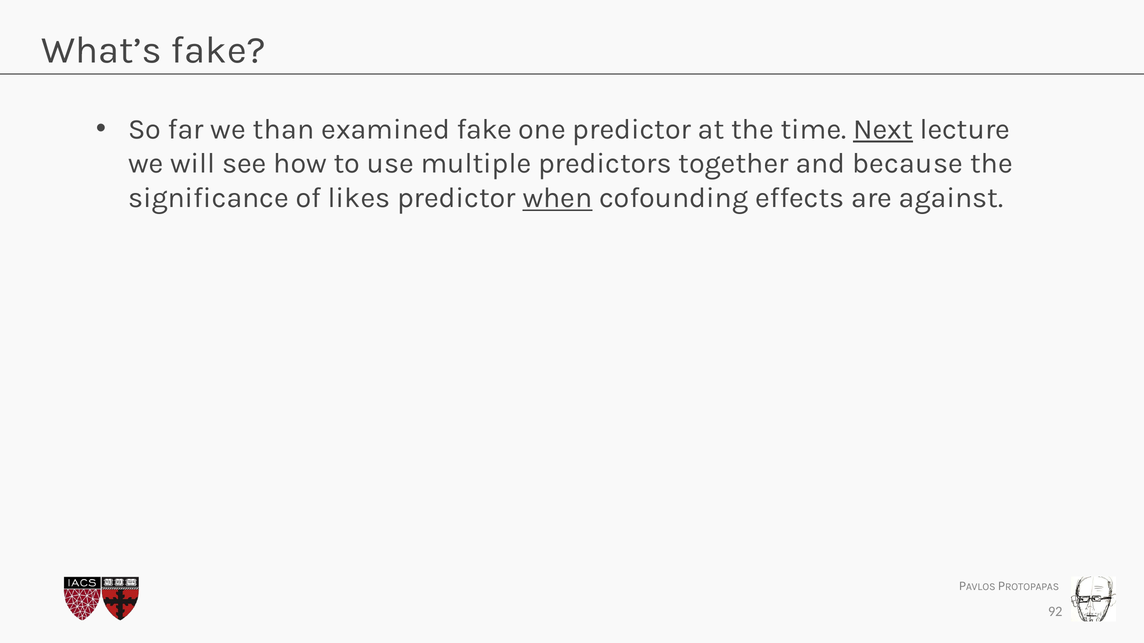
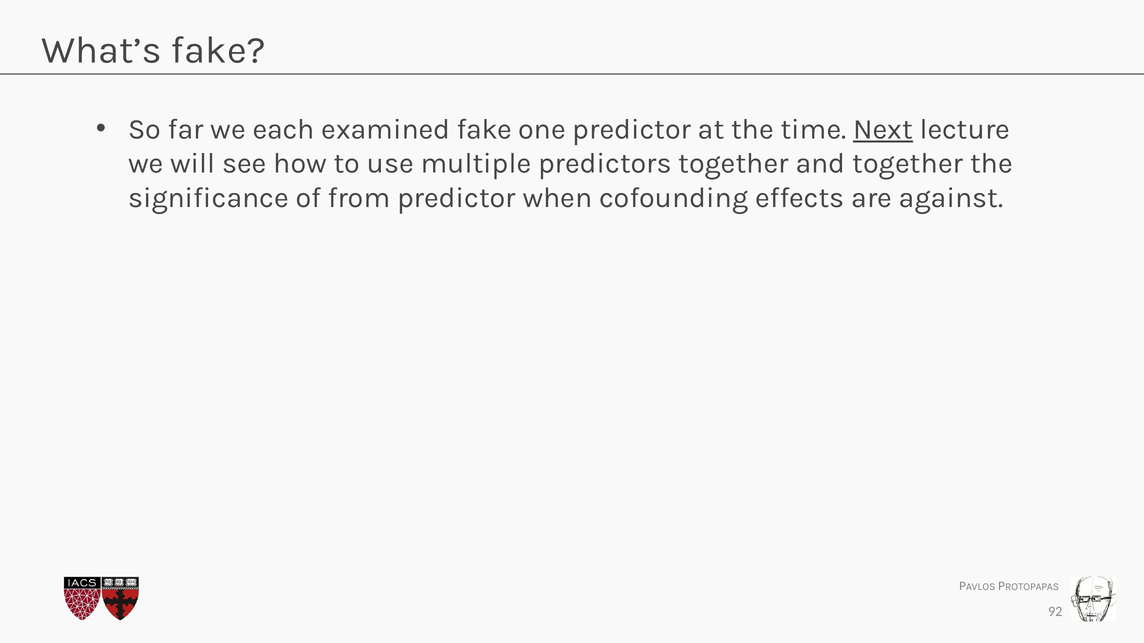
than: than -> each (284, 129)
and because: because -> together (908, 164)
likes: likes -> from (359, 198)
when underline: present -> none (557, 198)
